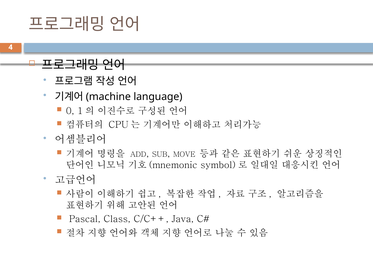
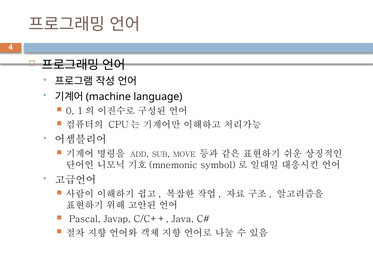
Class: Class -> Javap (117, 219)
